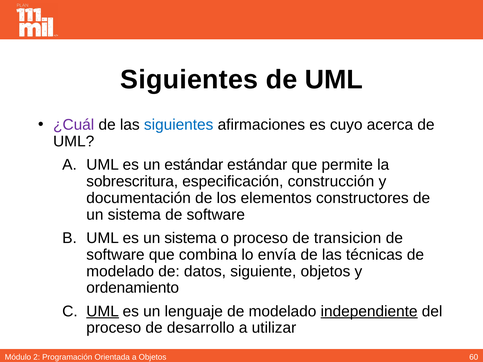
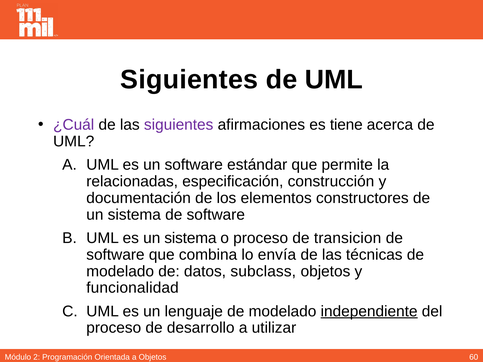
siguientes colour: blue -> purple (179, 125)
cuyo: cuyo -> tiene (346, 125)
un estándar: estándar -> software (194, 165)
sobrescritura: sobrescritura -> relacionadas (132, 181)
siguiente: siguiente -> subclass (263, 271)
ordenamiento: ordenamiento -> funcionalidad (133, 288)
UML underline: present -> none (103, 311)
